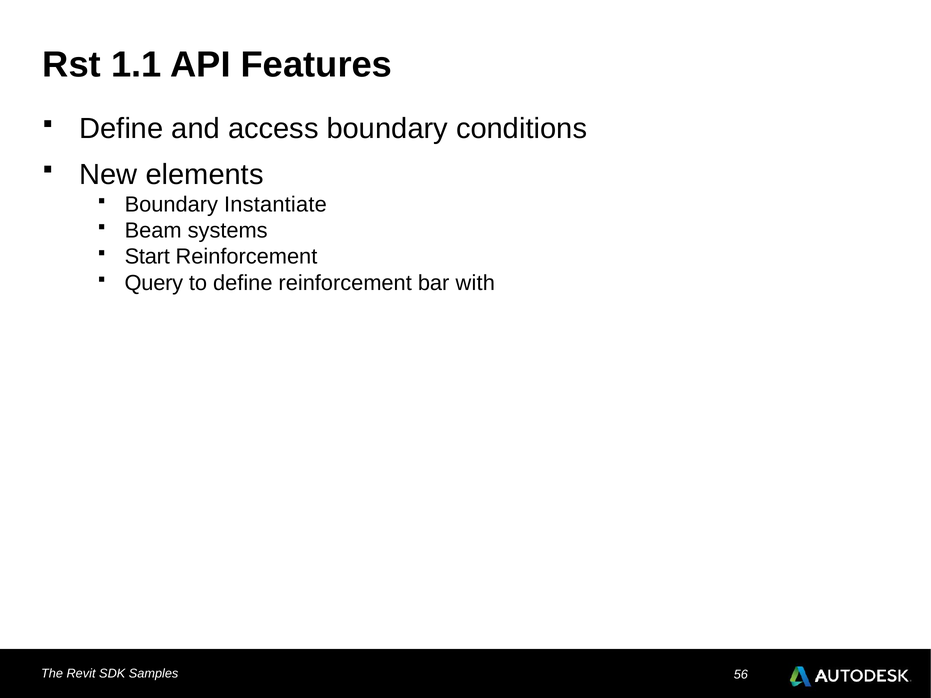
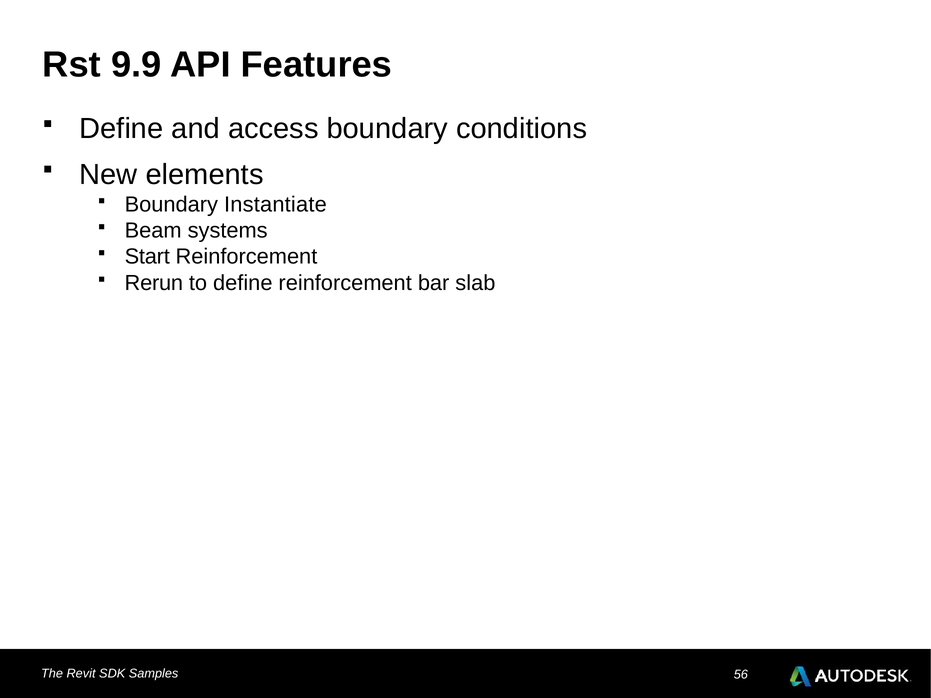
1.1: 1.1 -> 9.9 (136, 65)
Query: Query -> Rerun (154, 283)
with: with -> slab (475, 283)
